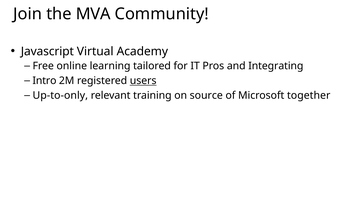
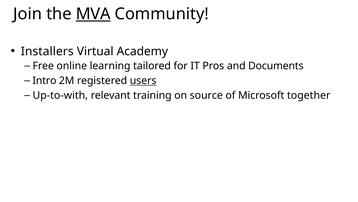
MVA underline: none -> present (93, 14)
Javascript: Javascript -> Installers (47, 51)
Integrating: Integrating -> Documents (276, 66)
Up-to-only: Up-to-only -> Up-to-with (60, 95)
